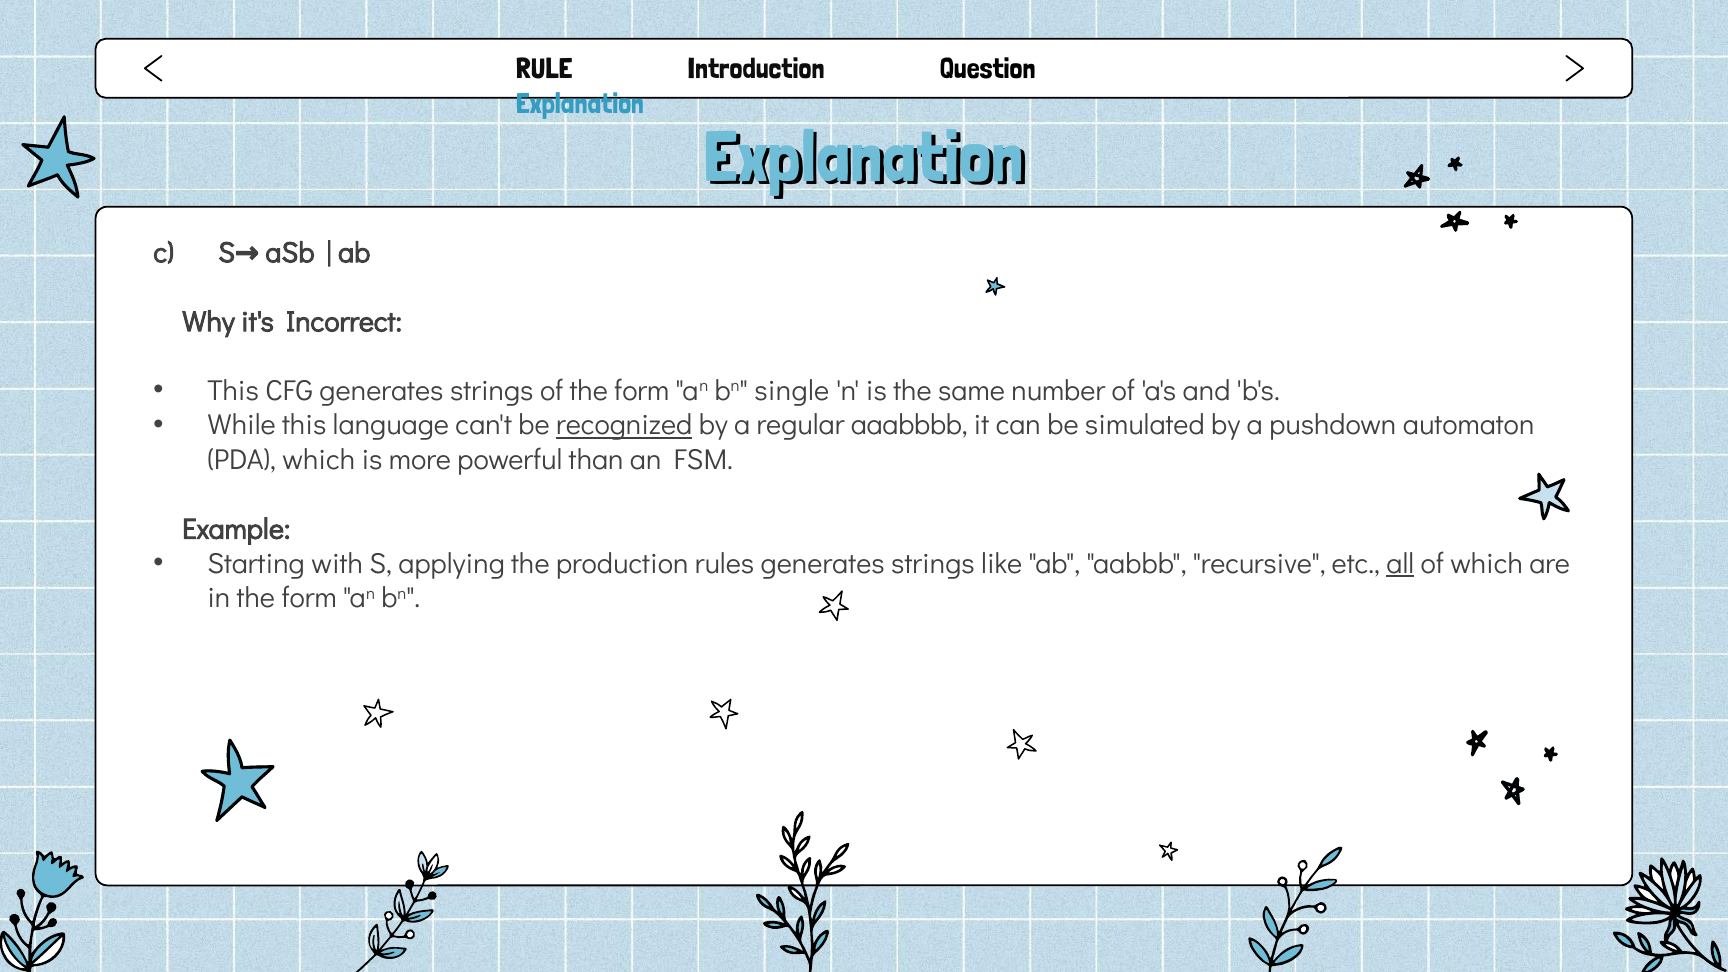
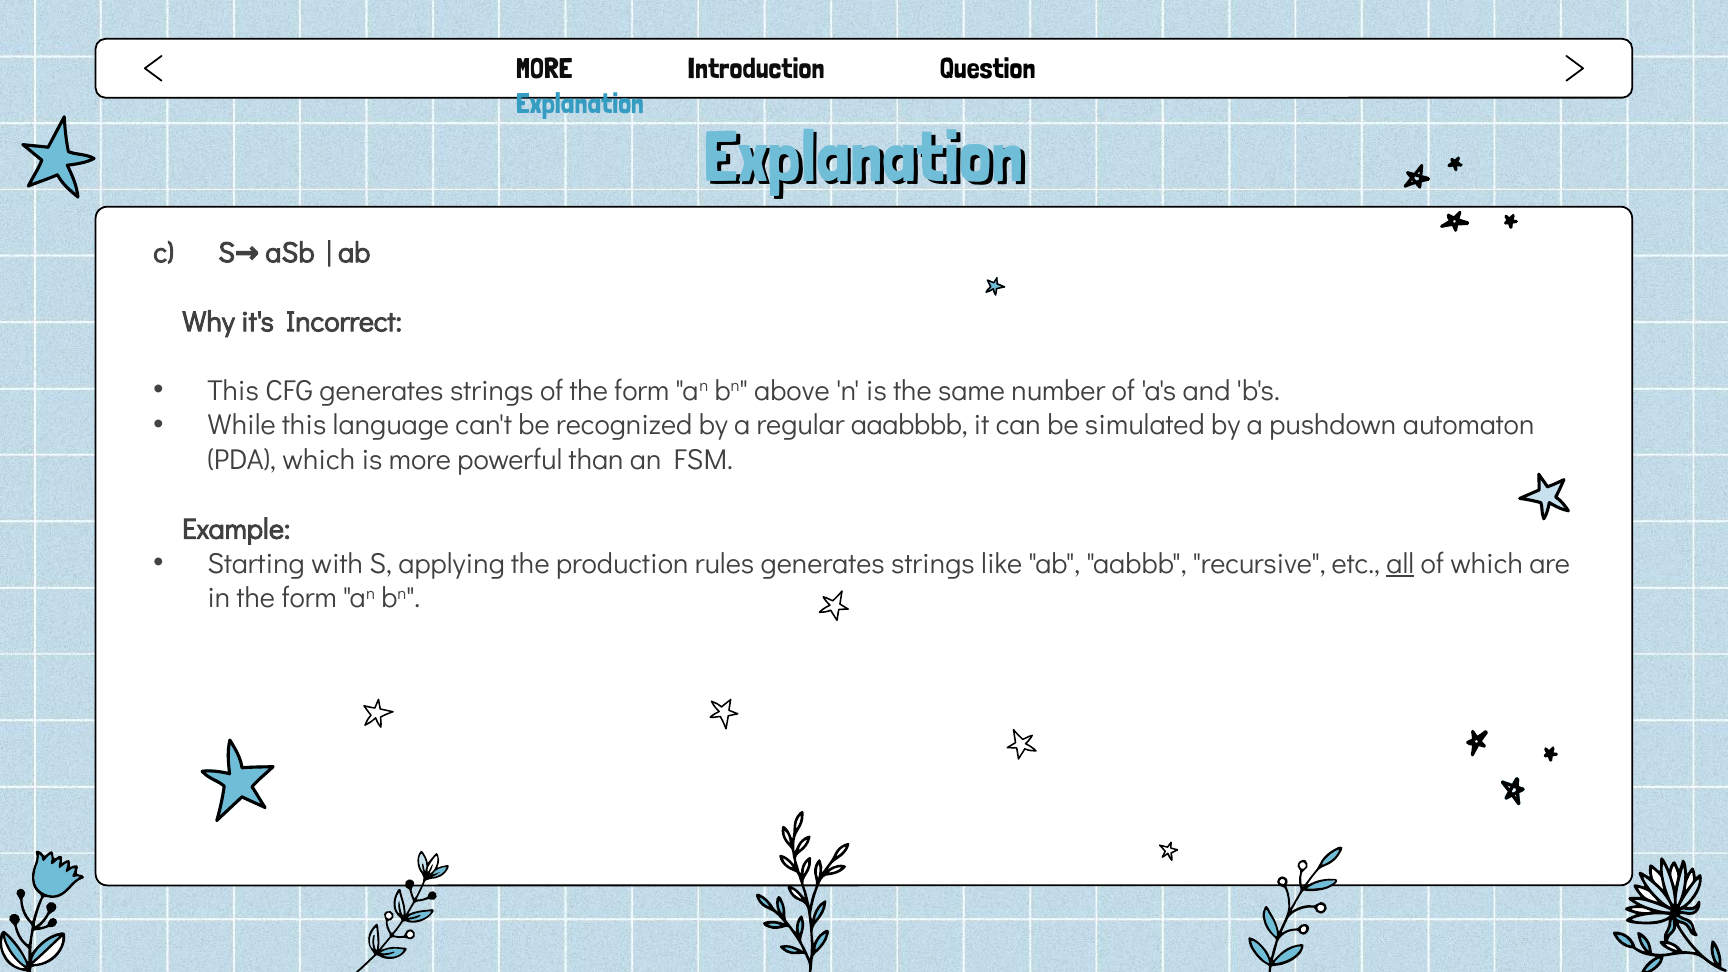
RULE: RULE -> MORE (544, 69)
single: single -> above (792, 391)
recognized underline: present -> none (624, 425)
